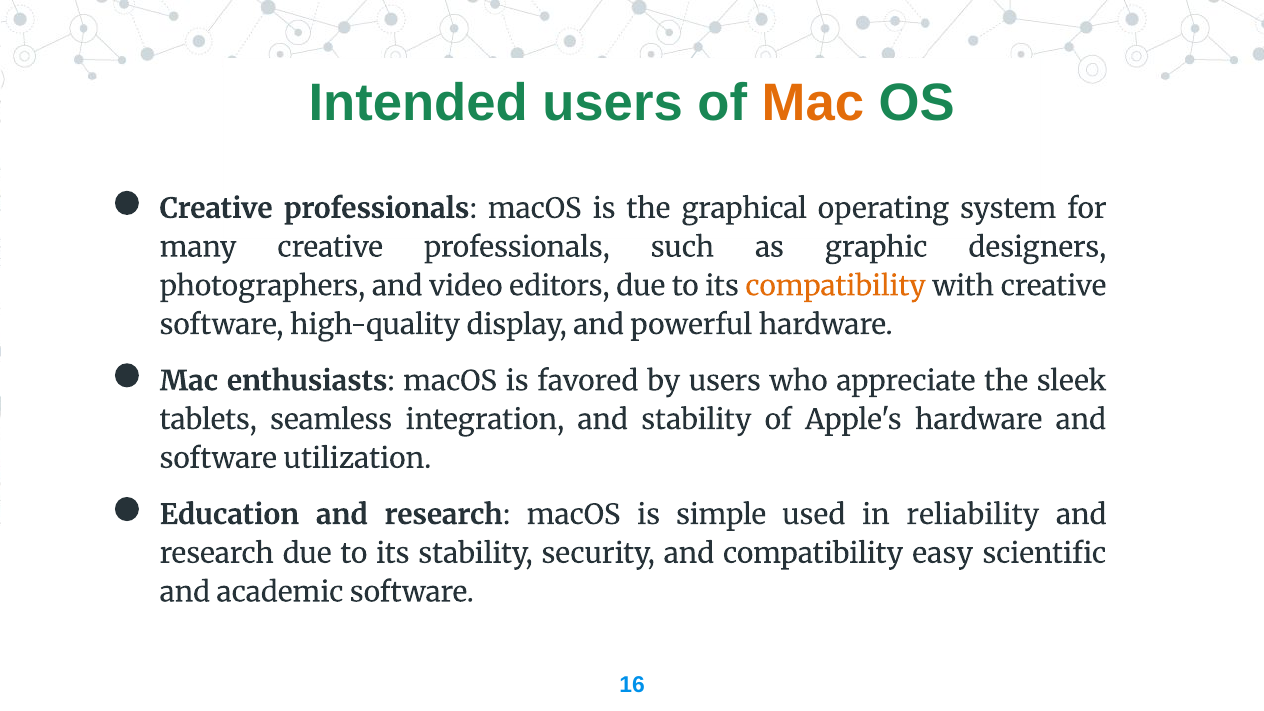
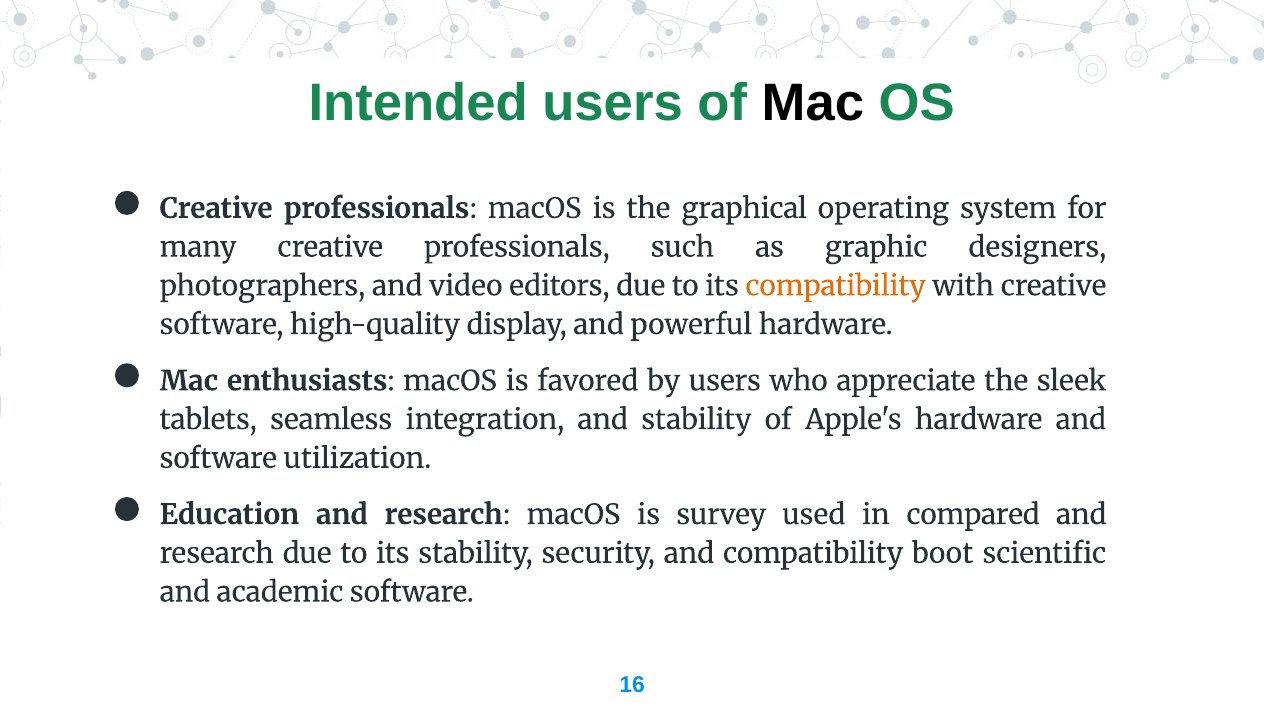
Mac colour: orange -> black (813, 103)
simple: simple -> survey (721, 515)
reliability: reliability -> compared (973, 515)
easy: easy -> boot (943, 554)
